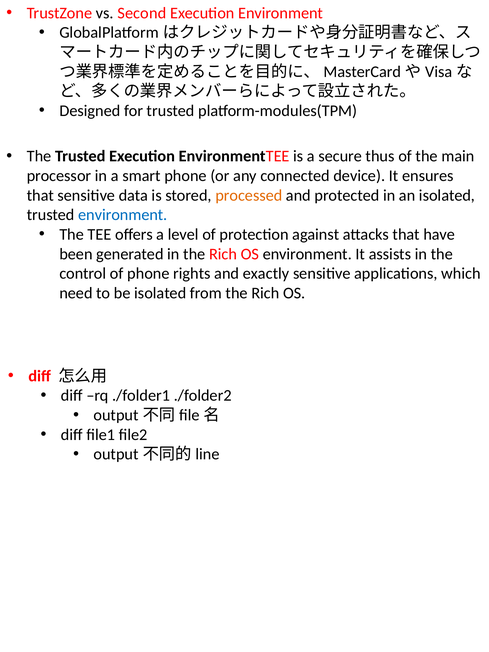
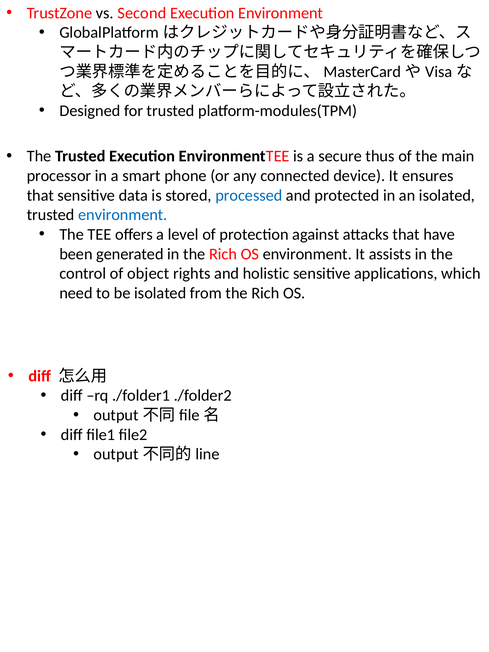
processed colour: orange -> blue (249, 195)
of phone: phone -> object (148, 274)
exactly: exactly -> holistic (266, 274)
